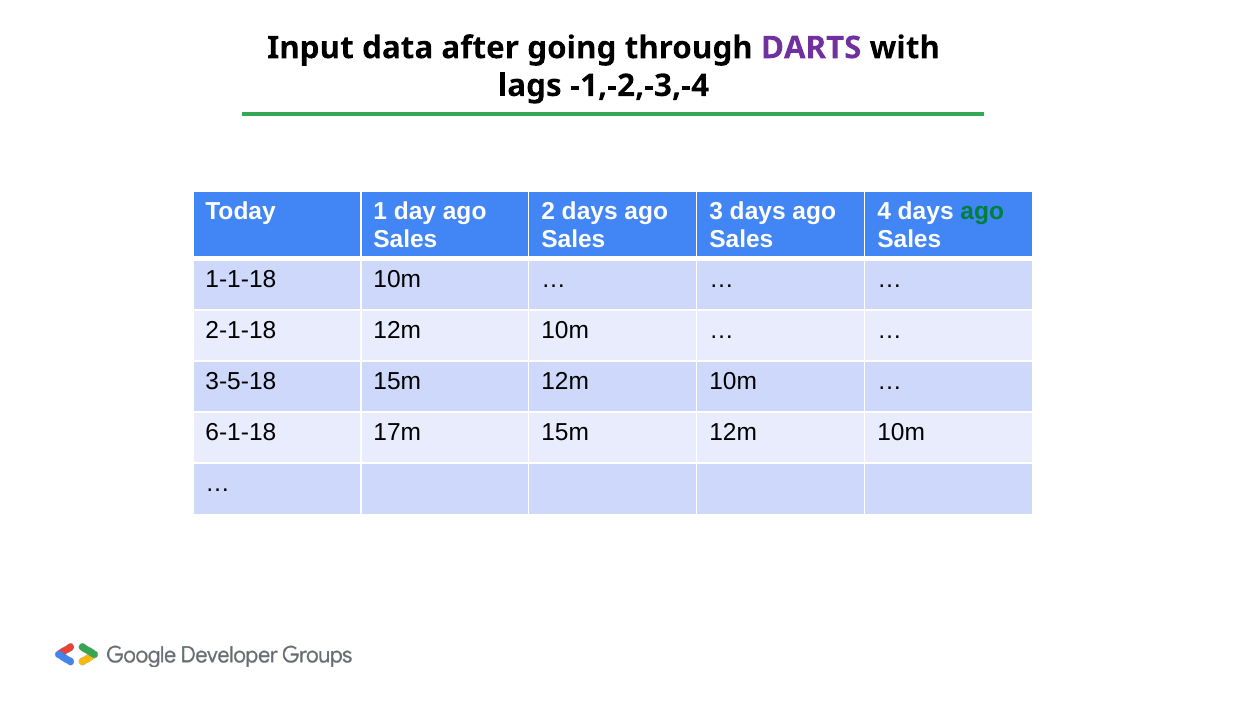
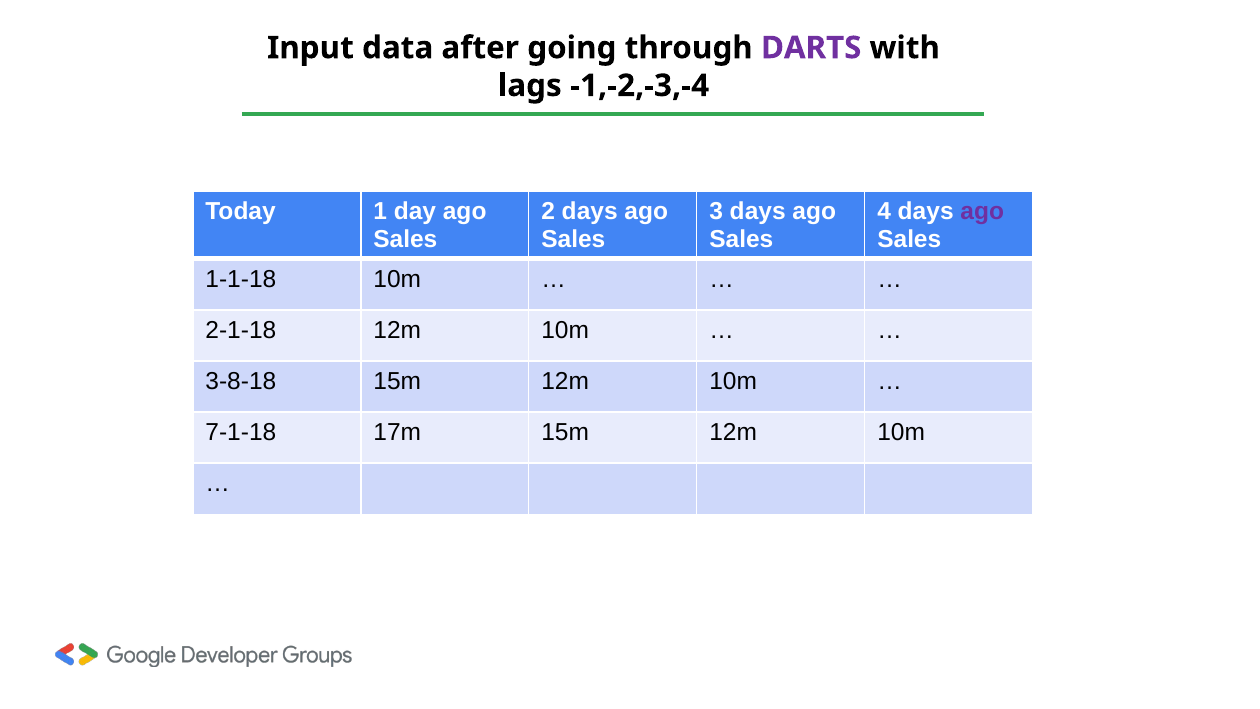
ago colour: green -> purple (982, 211)
3-5-18: 3-5-18 -> 3-8-18 (241, 381)
6-1-18: 6-1-18 -> 7-1-18 (241, 432)
